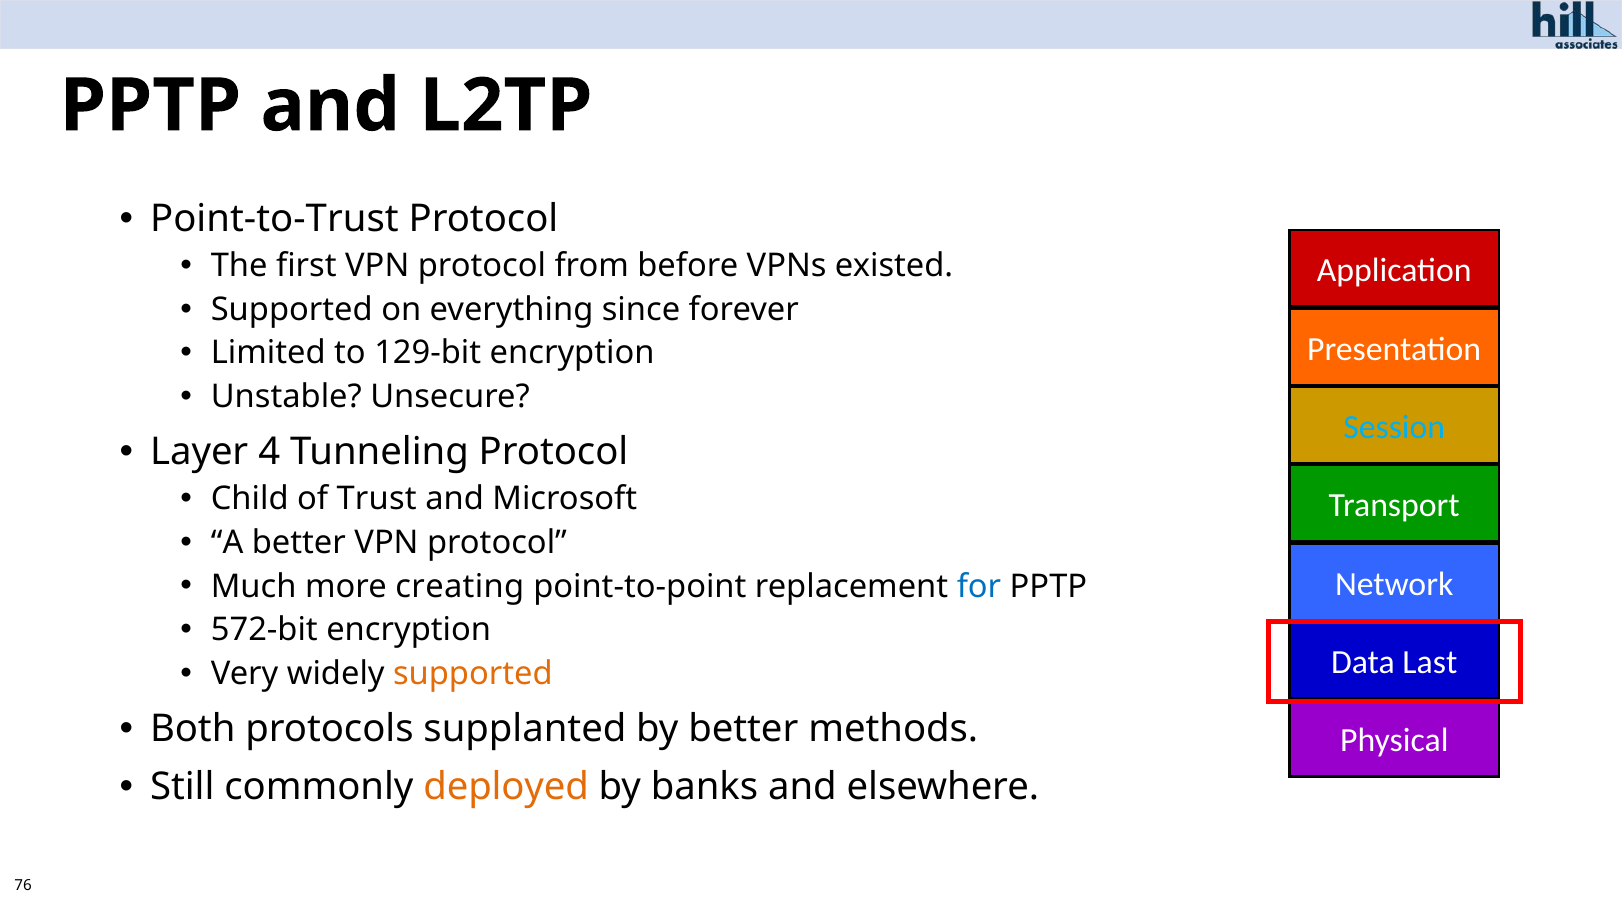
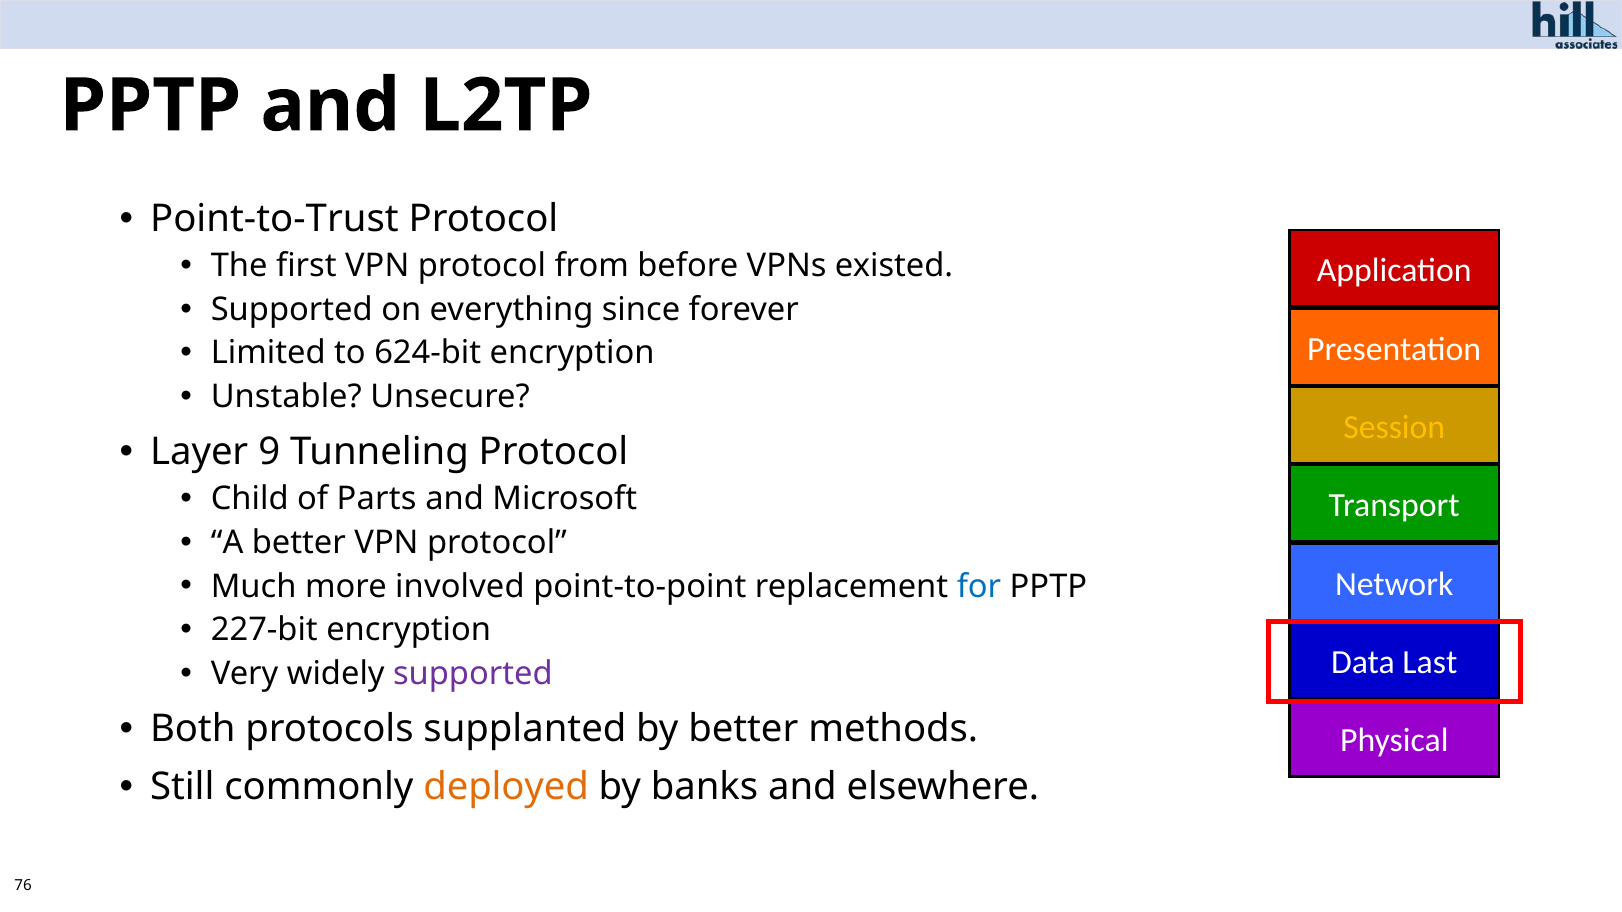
129-bit: 129-bit -> 624-bit (428, 353)
Session colour: light blue -> yellow (1394, 427)
4: 4 -> 9 (269, 452)
Trust: Trust -> Parts (377, 499)
creating: creating -> involved (460, 587)
572-bit: 572-bit -> 227-bit (264, 630)
supported colour: orange -> purple (473, 674)
